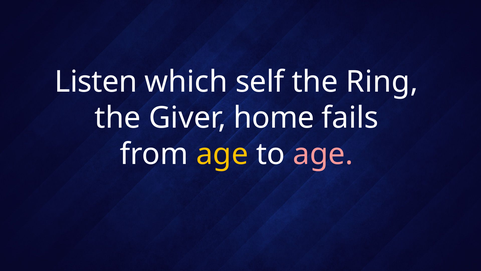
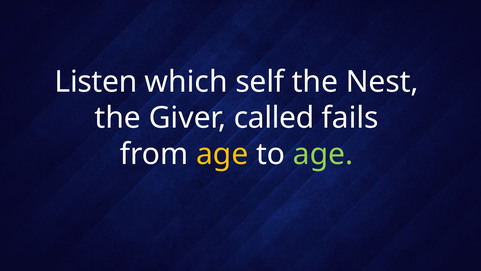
Ring: Ring -> Nest (382, 82)
home: home -> called (274, 118)
age colour: pink -> light green (323, 154)
